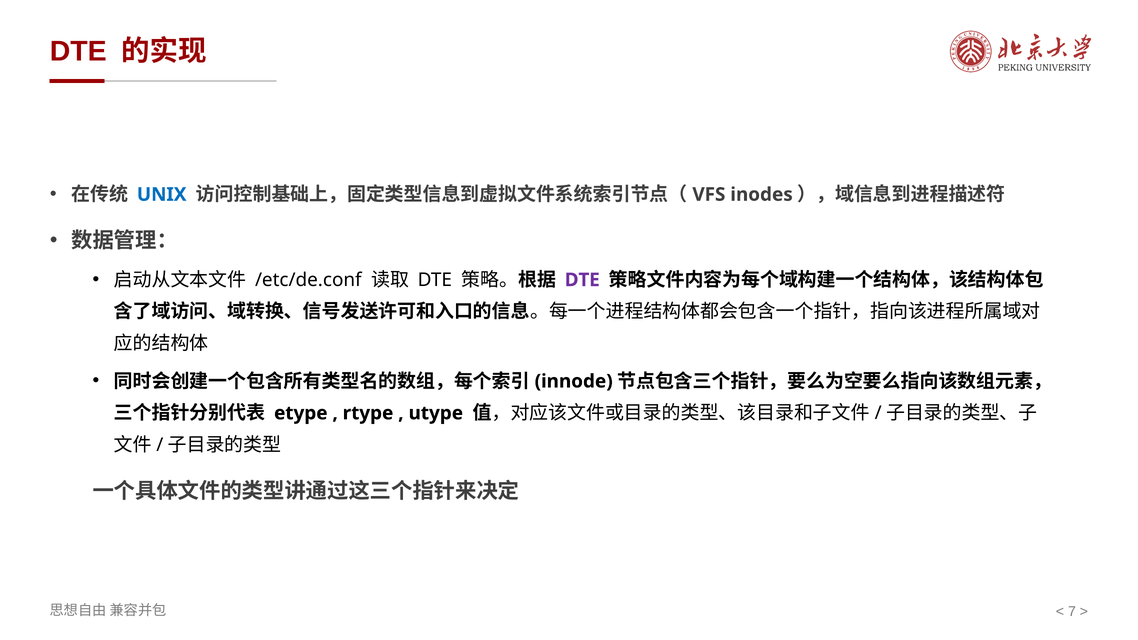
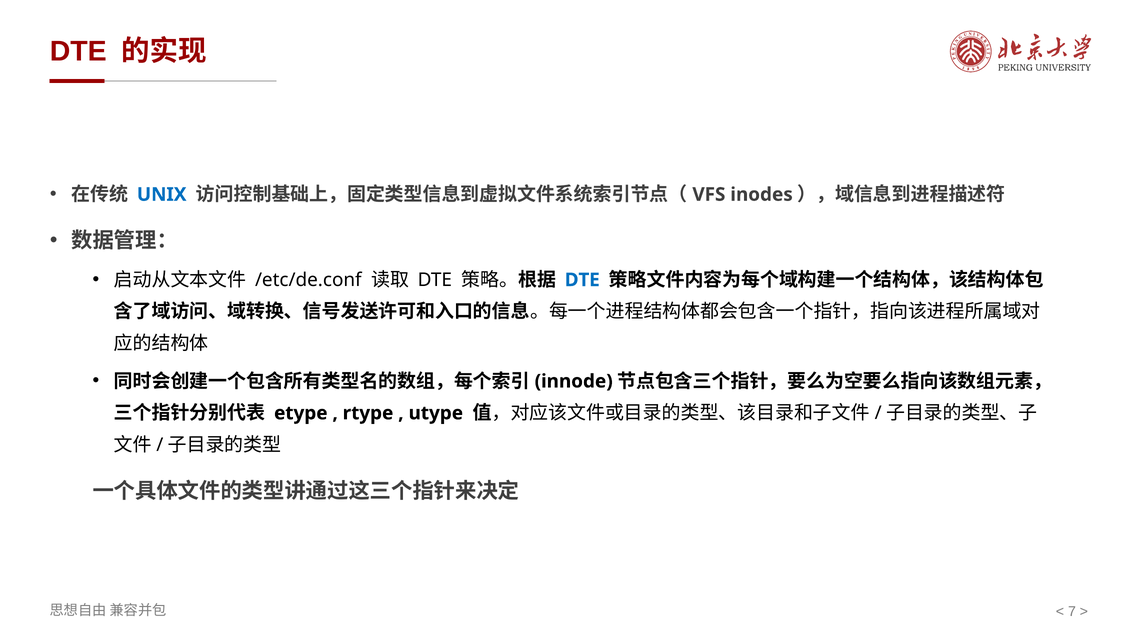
DTE colour: purple -> blue (582, 280)
